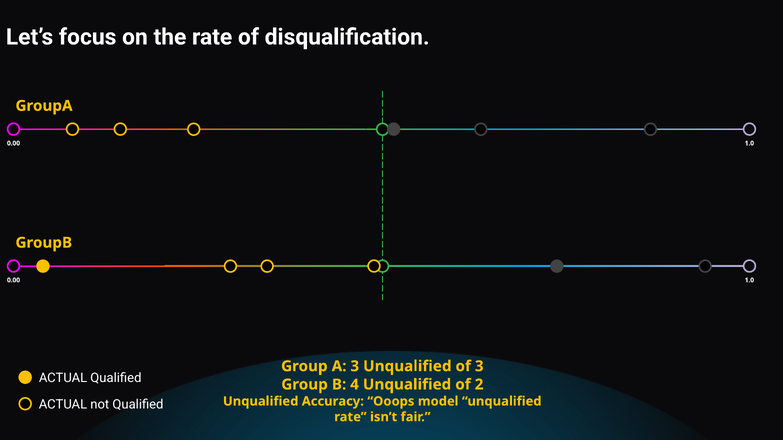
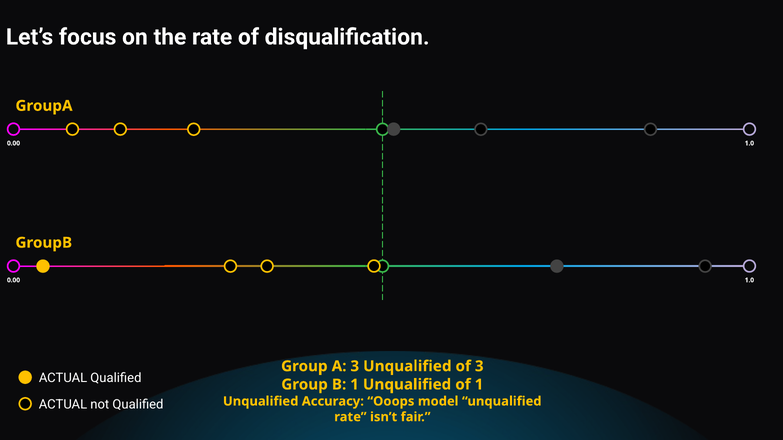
B 4: 4 -> 1 (355, 385)
of 2: 2 -> 1 (479, 385)
